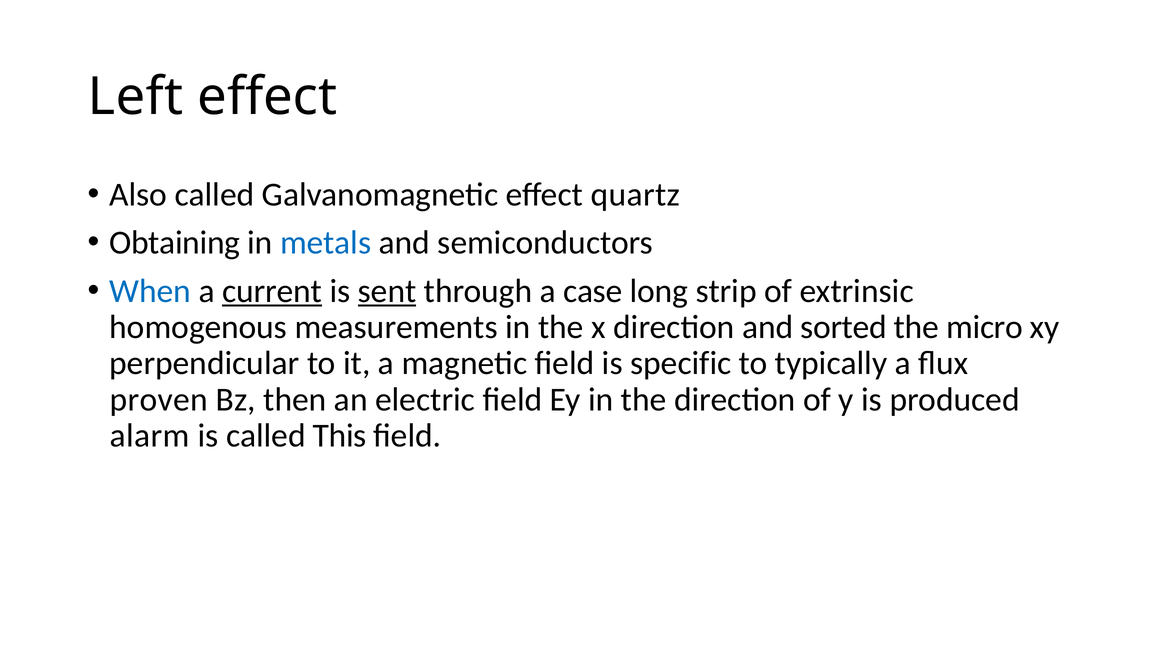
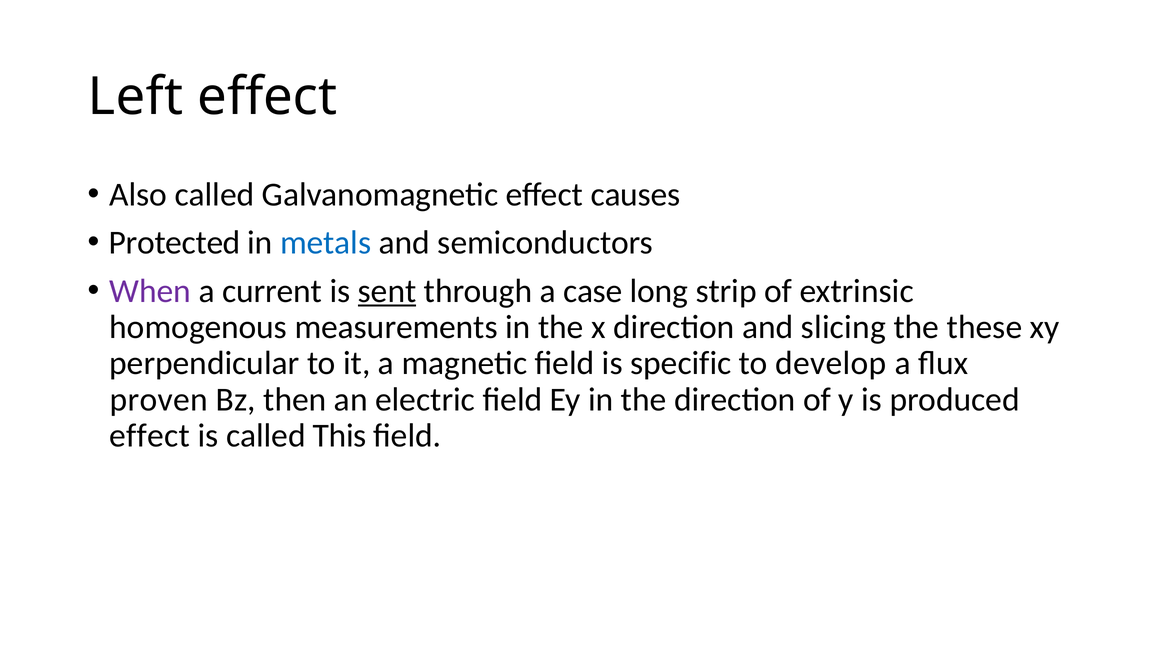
quartz: quartz -> causes (636, 195)
Obtaining: Obtaining -> Protected (175, 243)
When colour: blue -> purple (150, 291)
current underline: present -> none (272, 291)
sorted: sorted -> slicing (843, 327)
micro: micro -> these (985, 327)
typically: typically -> develop (831, 364)
alarm: alarm -> effect (150, 436)
